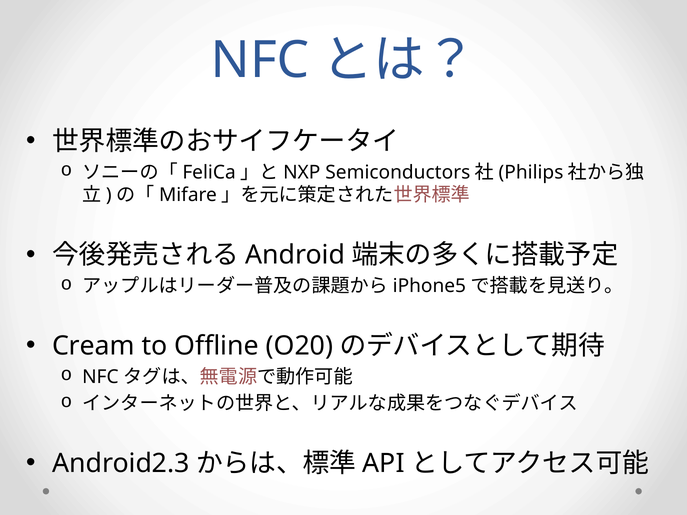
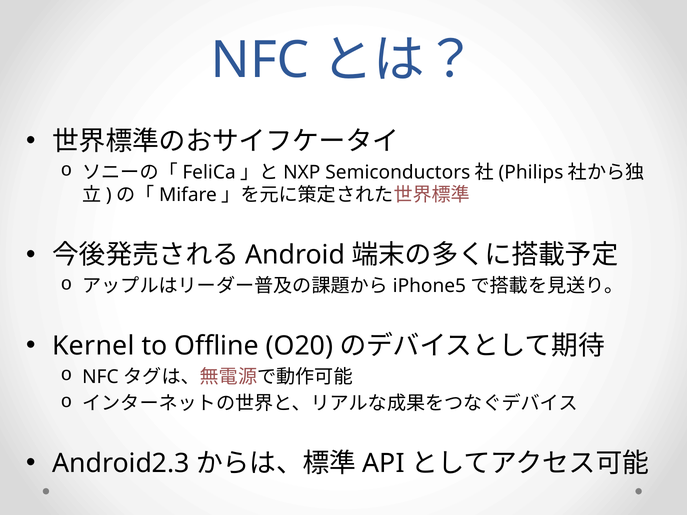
Cream: Cream -> Kernel (93, 346)
